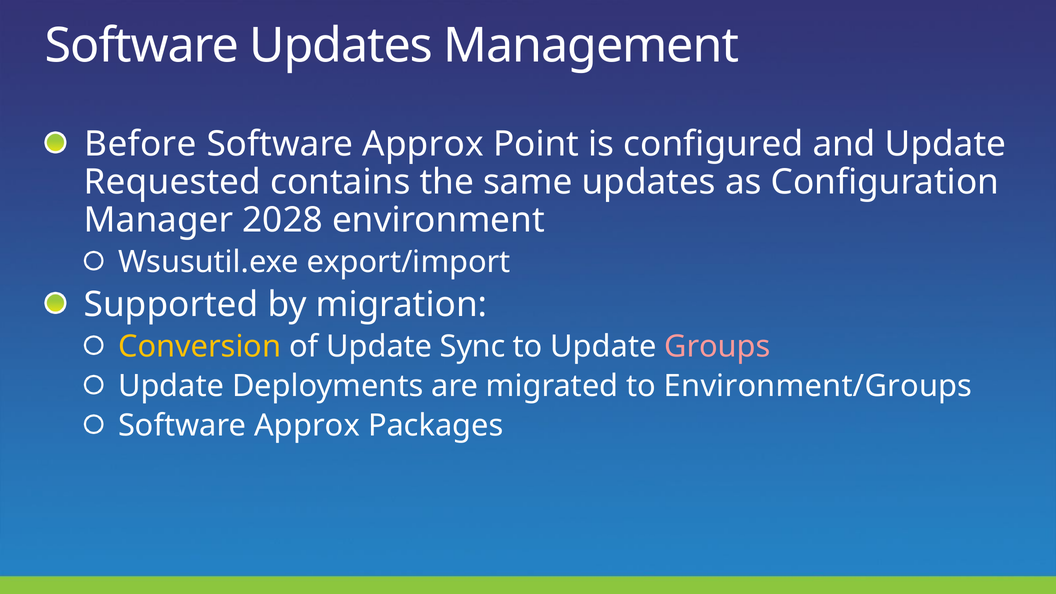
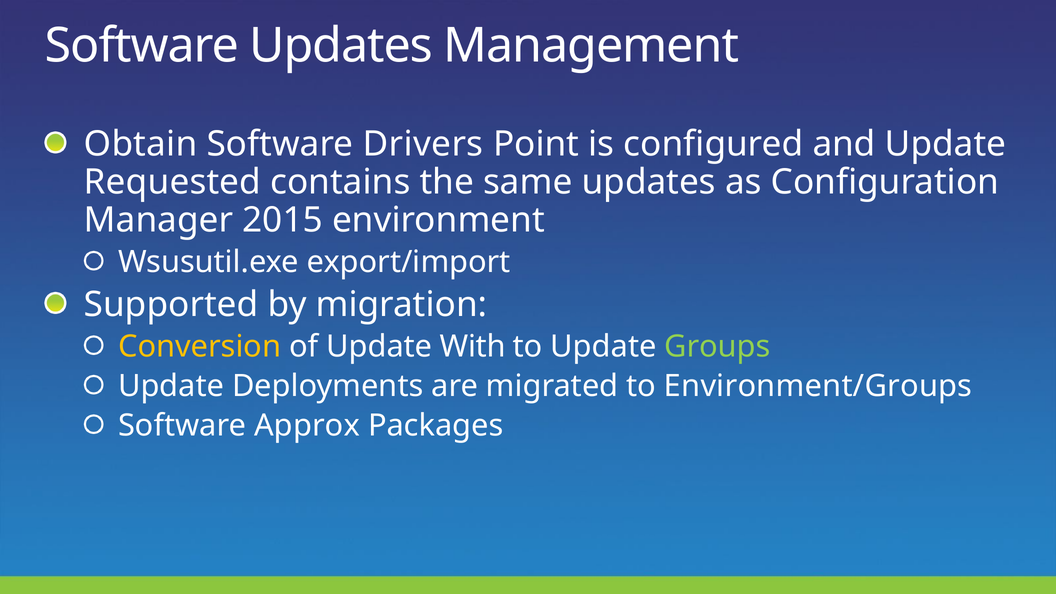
Before: Before -> Obtain (141, 144)
Approx: Approx -> Drivers (423, 144)
2028: 2028 -> 2015 (283, 220)
Sync: Sync -> With (473, 347)
Groups colour: pink -> light green (717, 347)
